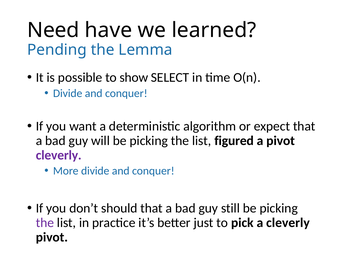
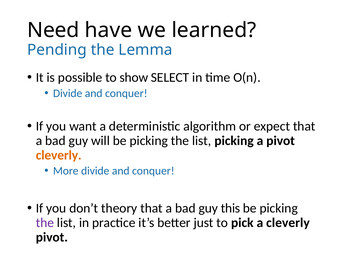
list figured: figured -> picking (234, 141)
cleverly colour: purple -> orange (59, 156)
should: should -> theory (119, 209)
still: still -> this (230, 209)
